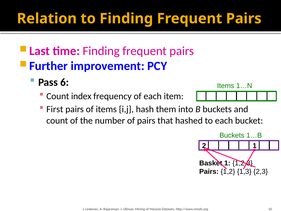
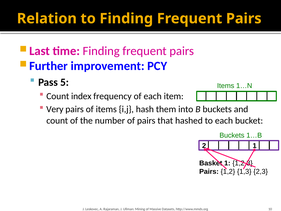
6: 6 -> 5 (65, 82)
First: First -> Very (55, 109)
